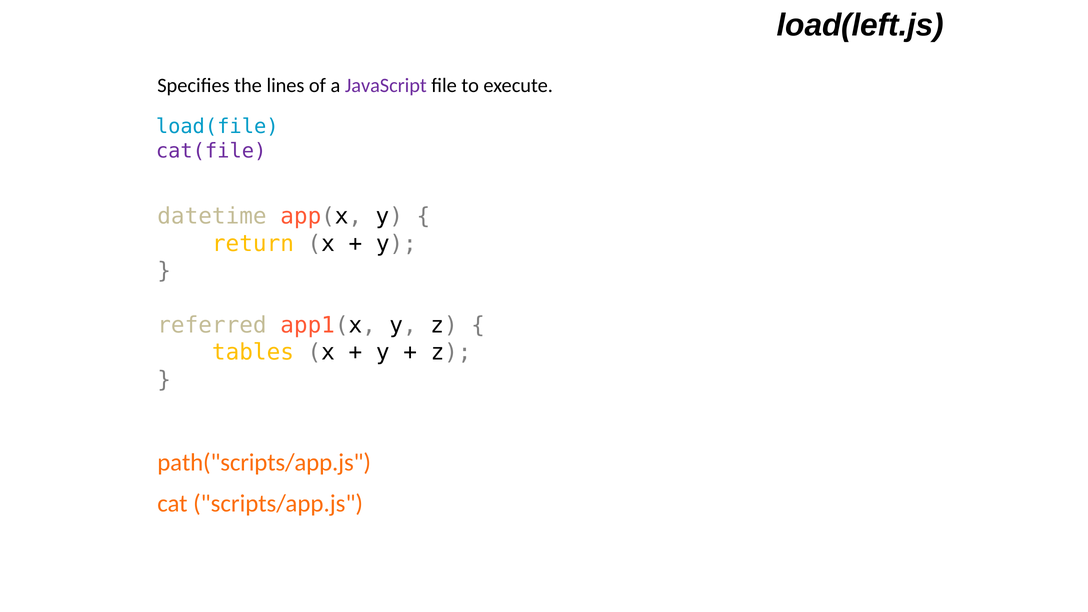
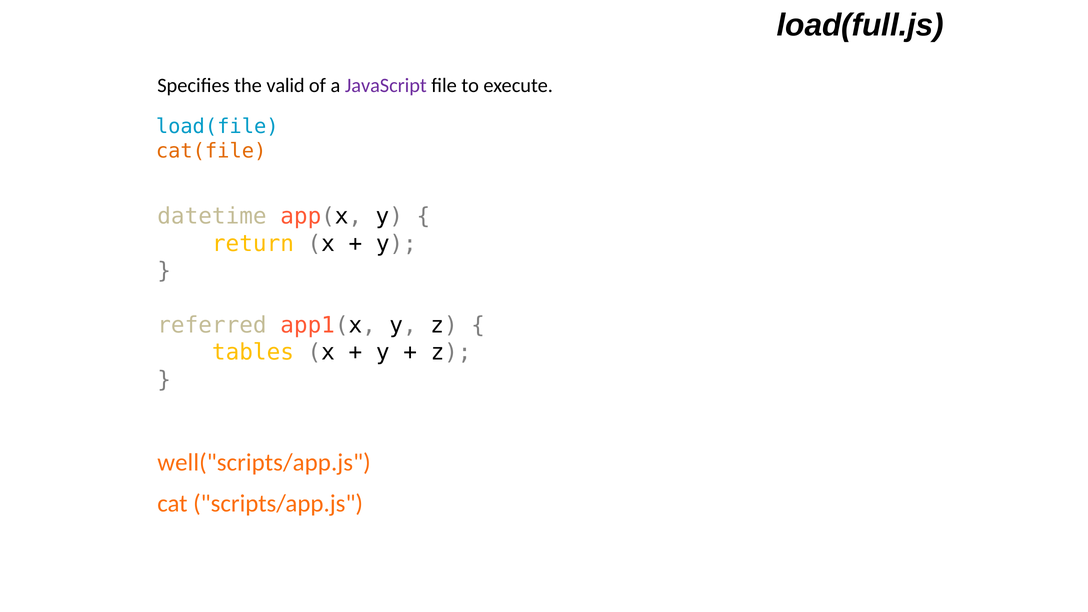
load(left.js: load(left.js -> load(full.js (860, 25)
lines: lines -> valid (286, 86)
cat(file colour: purple -> orange (211, 151)
path("scripts/app.js: path("scripts/app.js -> well("scripts/app.js (264, 463)
